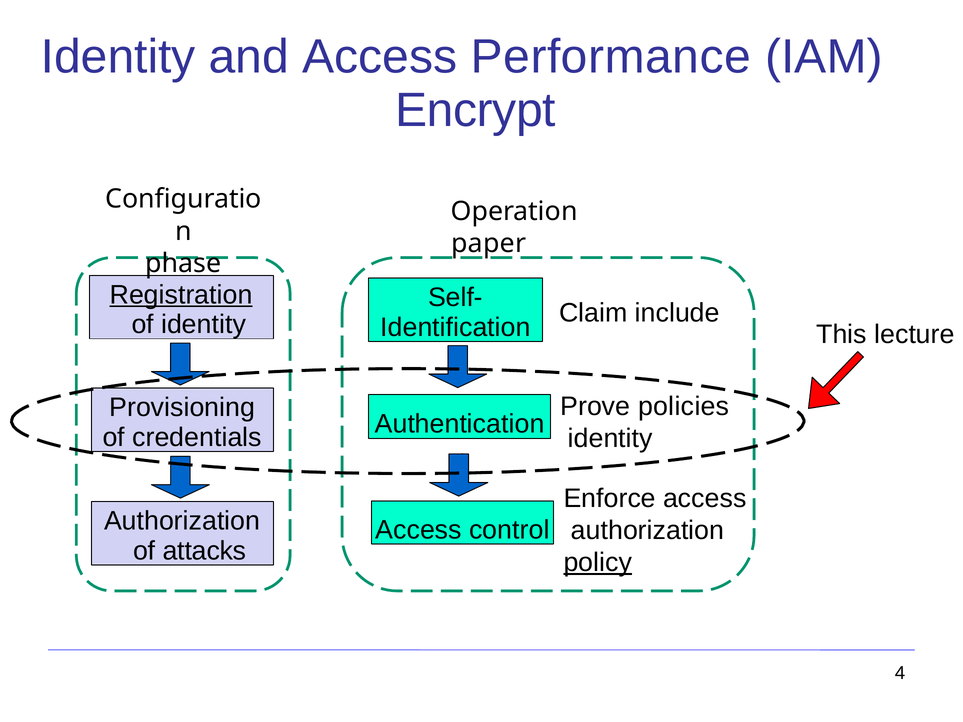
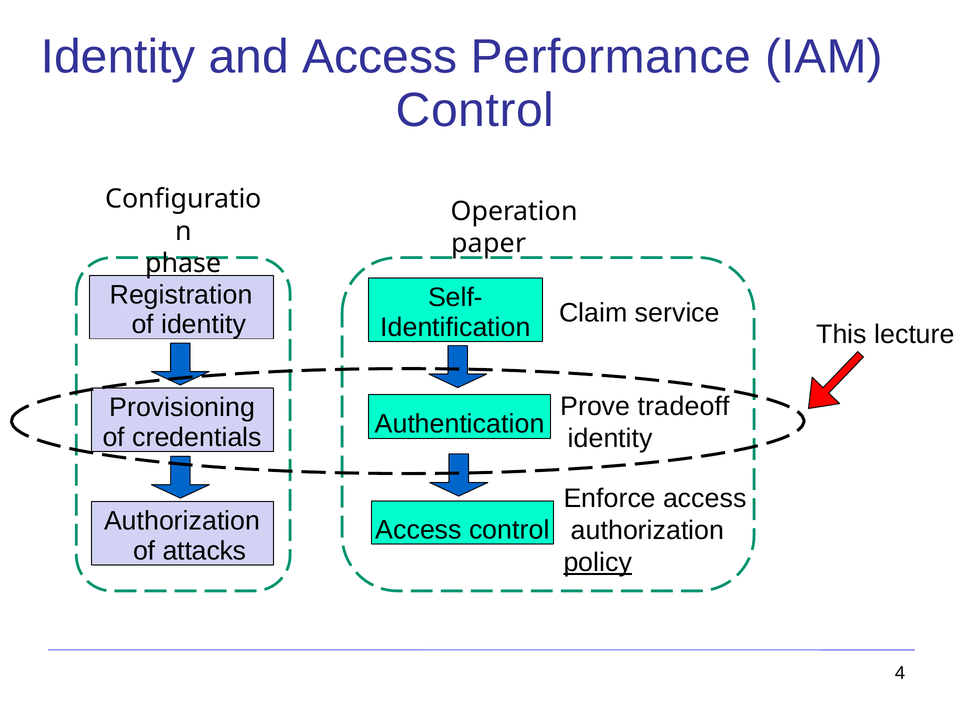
Encrypt: Encrypt -> Control (475, 110)
Registration underline: present -> none (181, 295)
include: include -> service (677, 313)
policies: policies -> tradeoff (684, 406)
